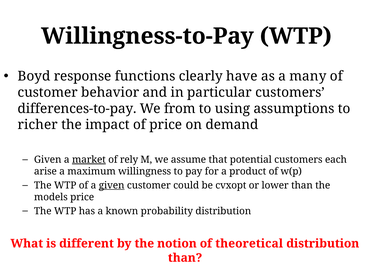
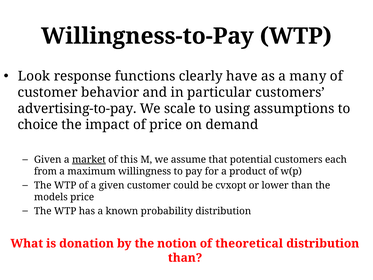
Boyd: Boyd -> Look (34, 76)
differences-to-pay: differences-to-pay -> advertising-to-pay (77, 108)
from: from -> scale (180, 108)
richer: richer -> choice (38, 125)
rely: rely -> this (129, 159)
arise: arise -> from (45, 171)
given underline: present -> none (112, 185)
different: different -> donation (87, 243)
